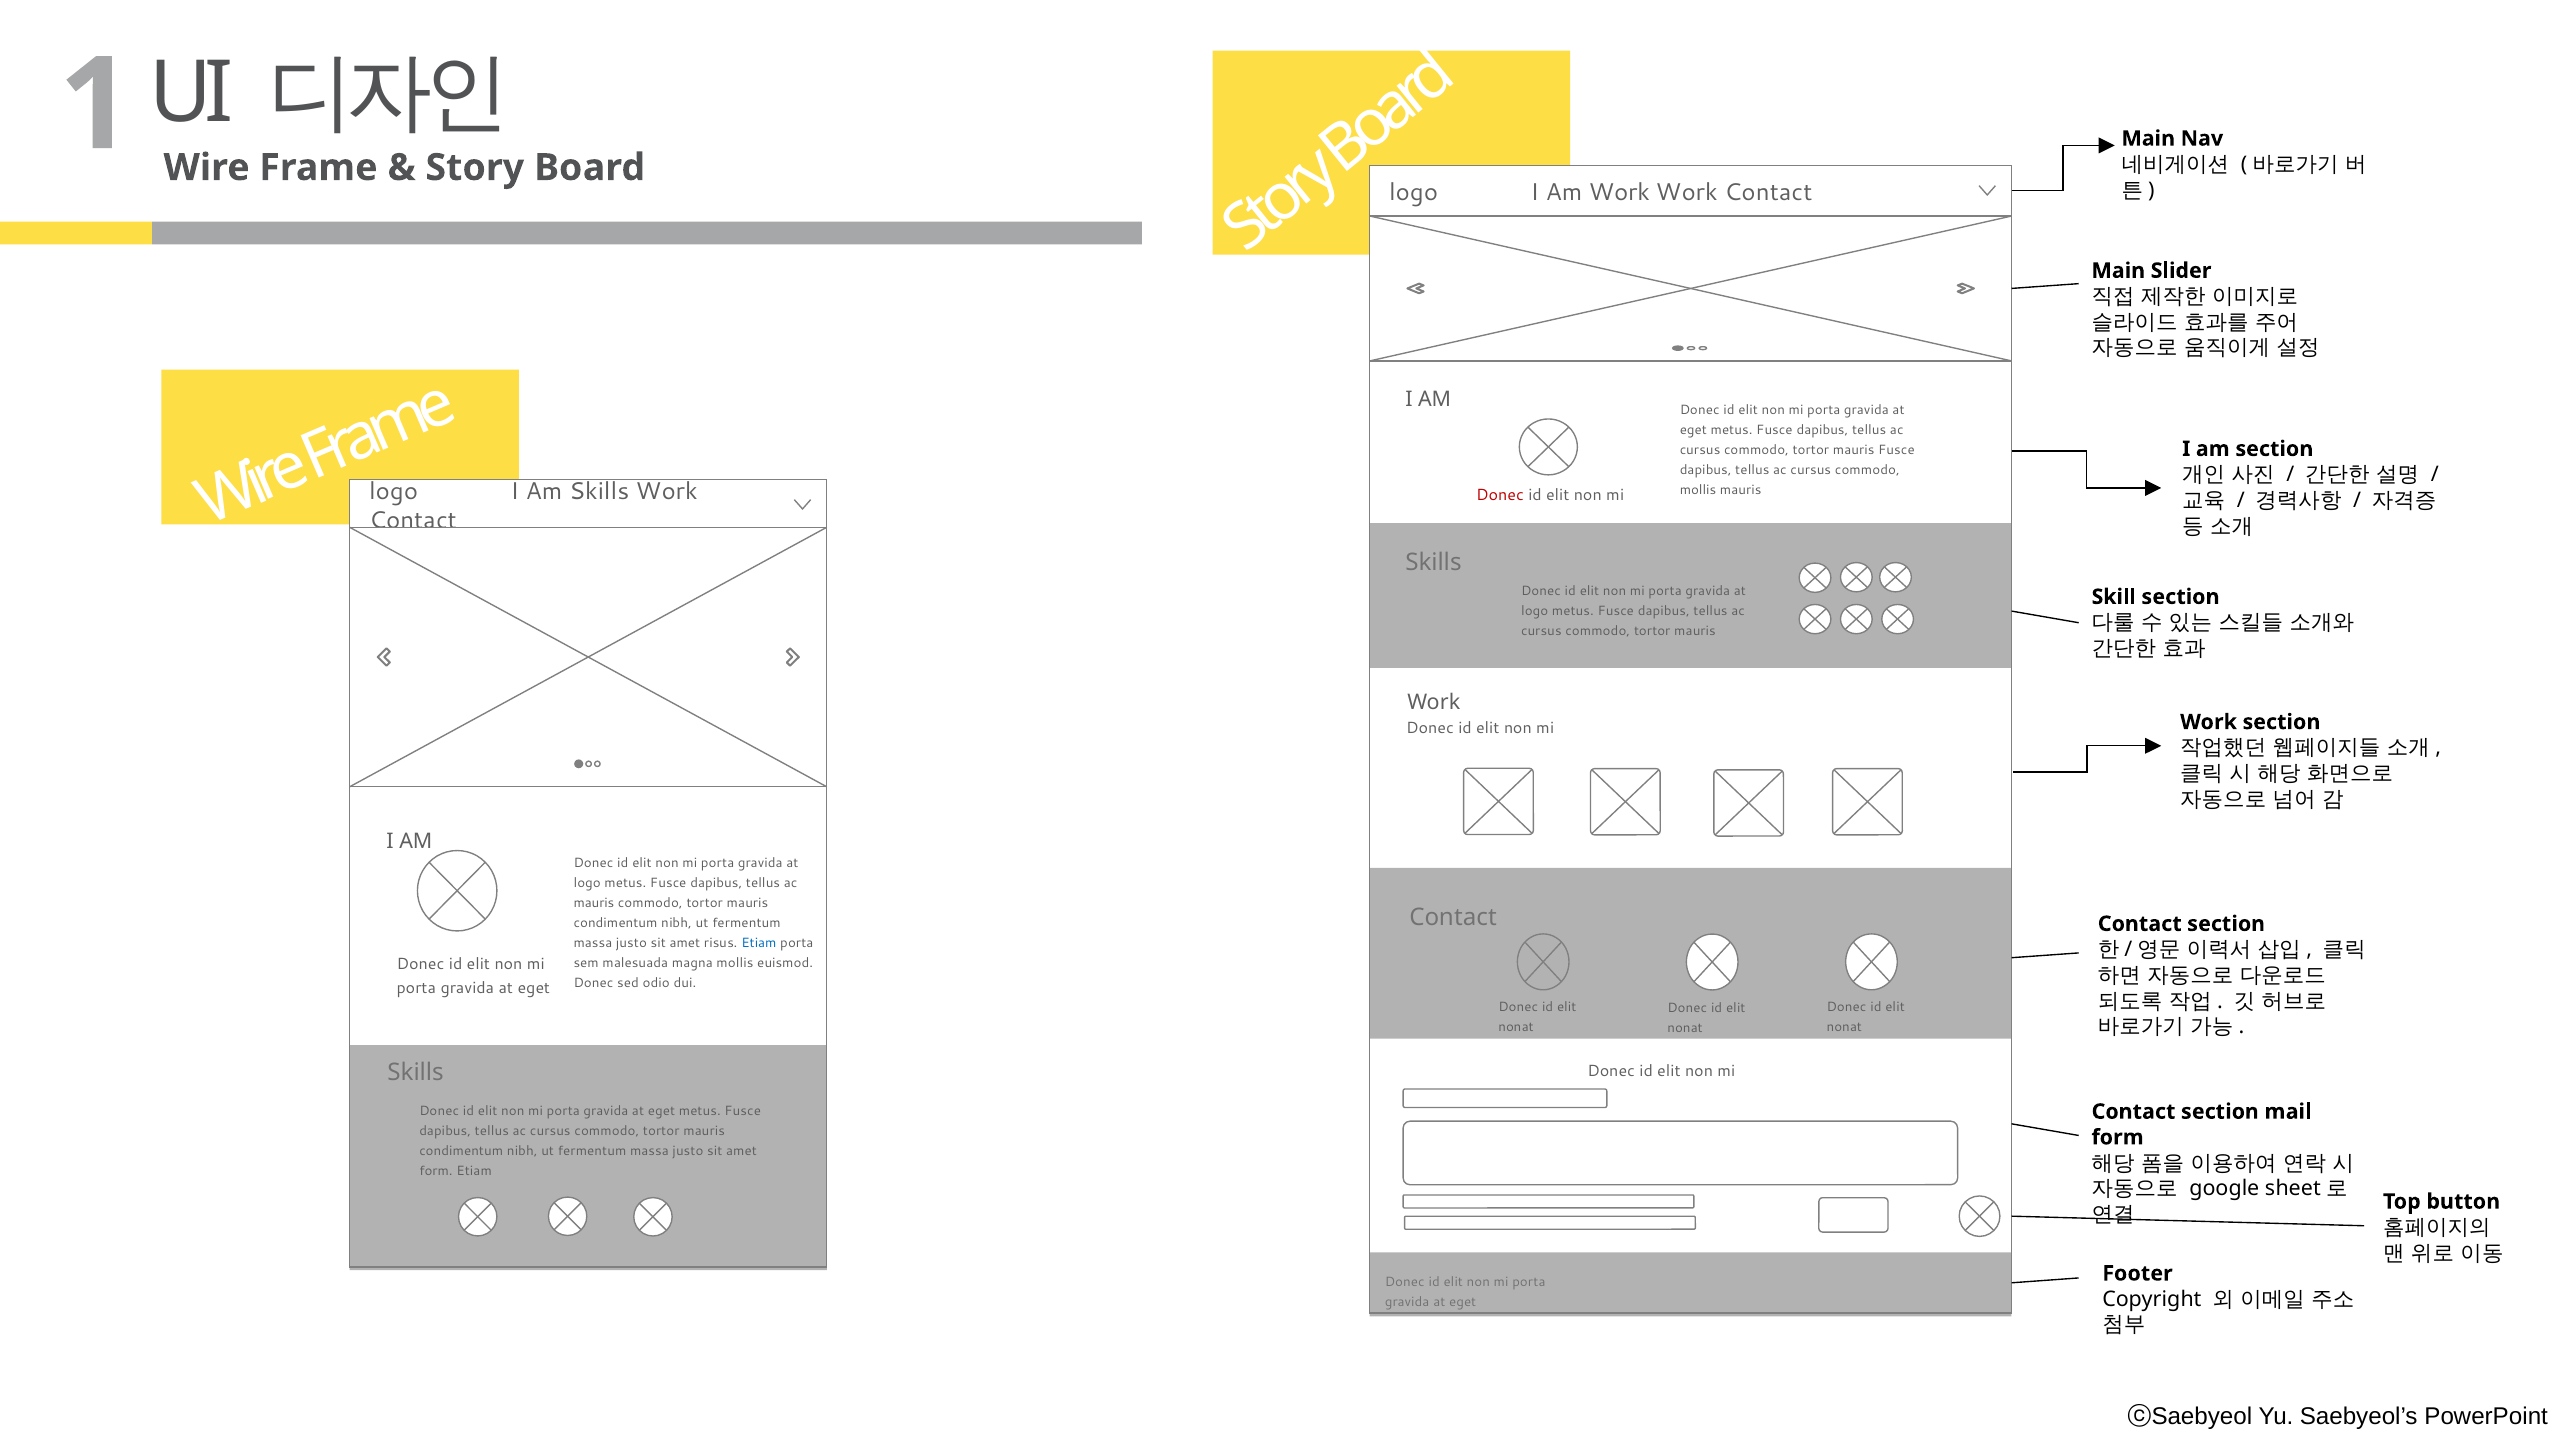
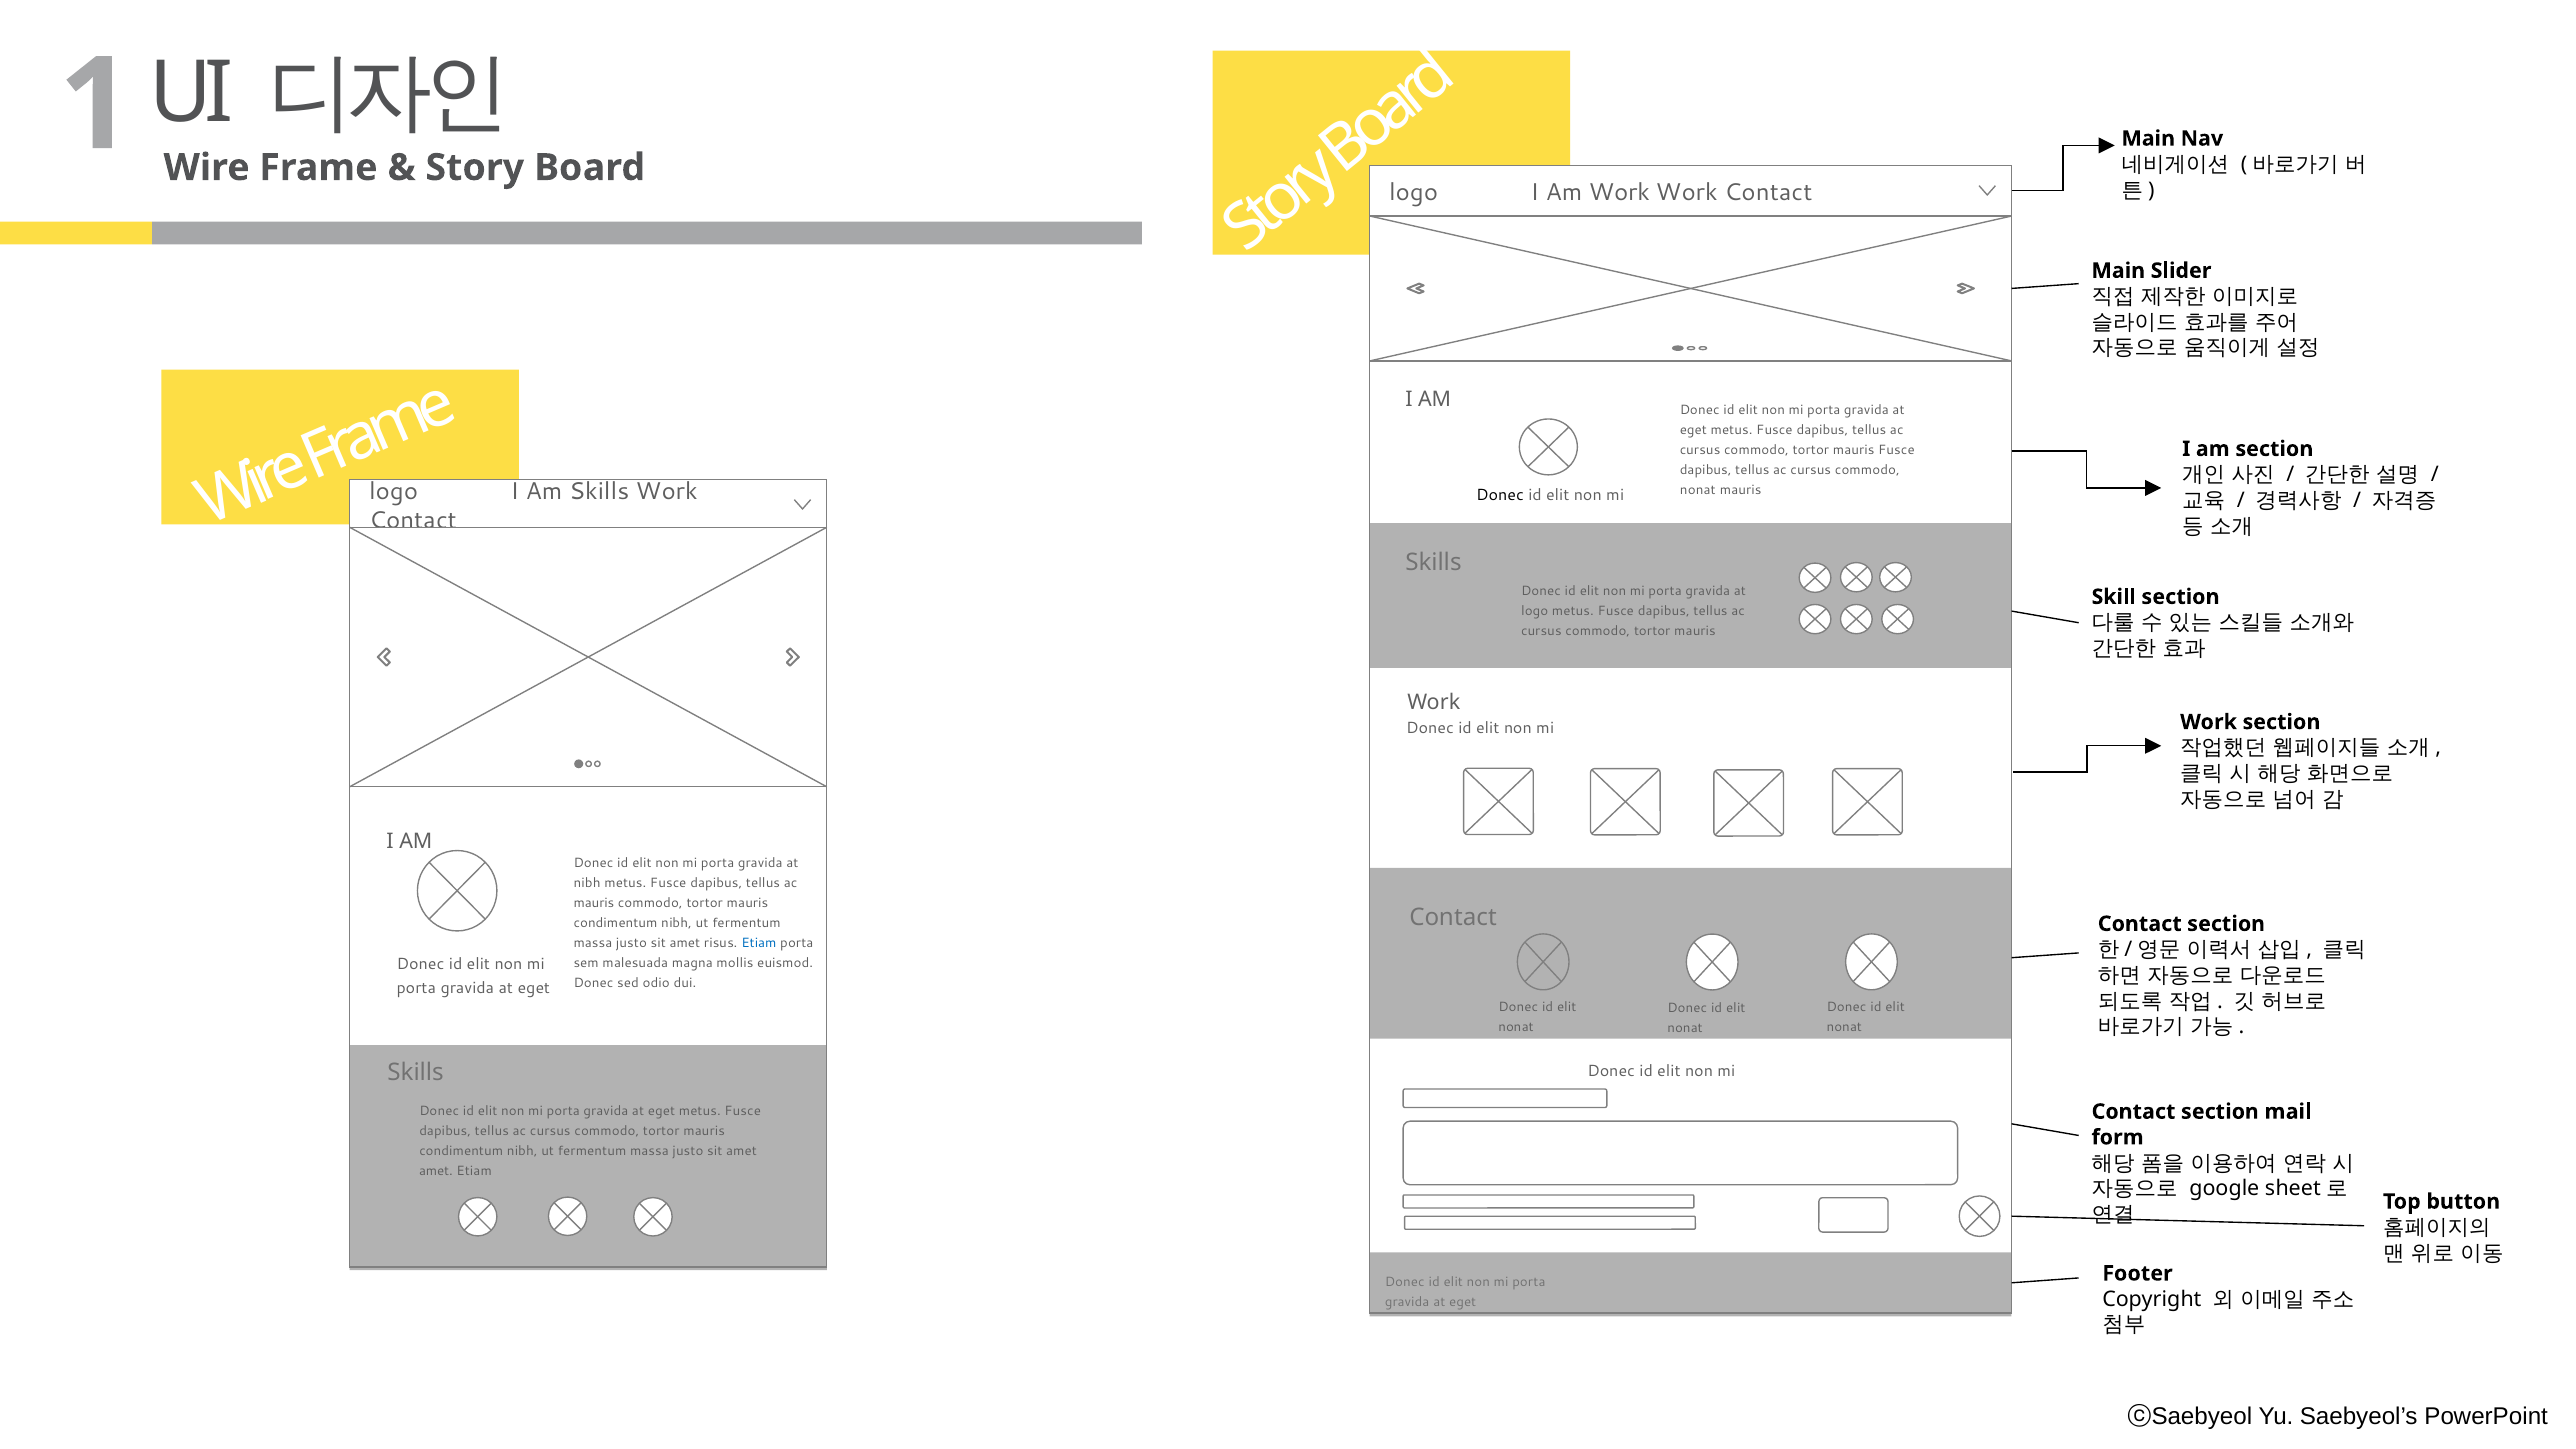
mollis: mollis -> nonat (1698, 490)
Donec colour: red -> black (1500, 495)
logo: logo -> nibh (587, 883)
form: form -> amet (436, 1172)
